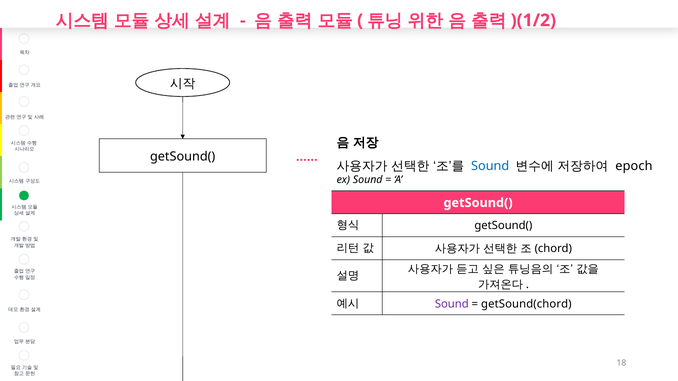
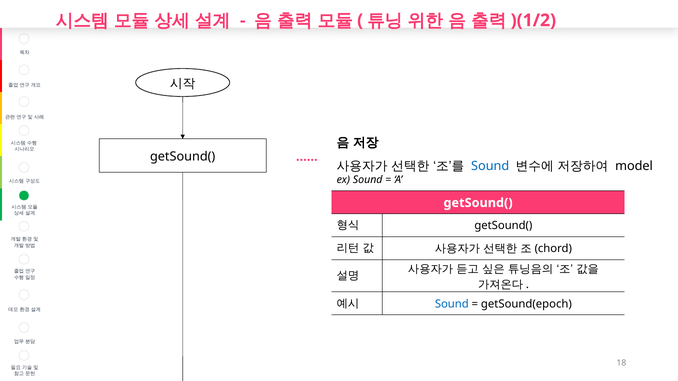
epoch: epoch -> model (634, 166)
Sound colour: purple -> blue (452, 304)
getSound(chord: getSound(chord -> getSound(epoch (526, 304)
